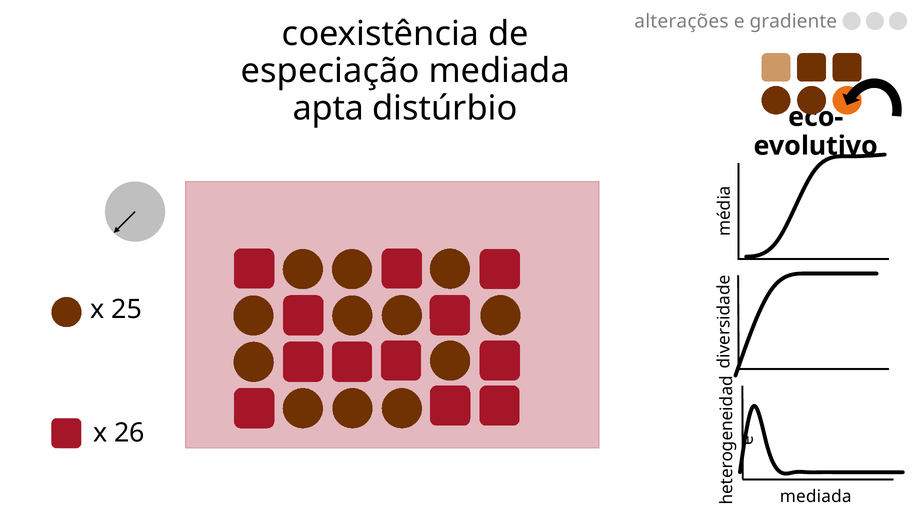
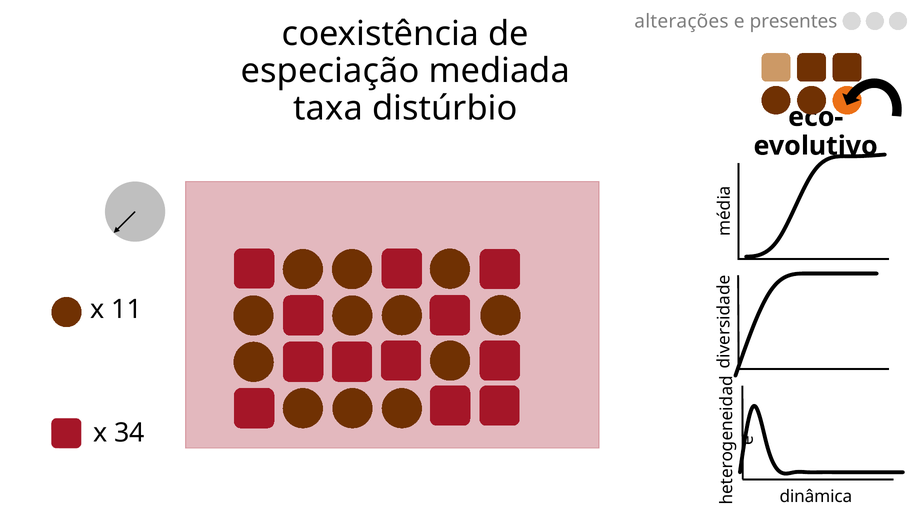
gradiente: gradiente -> presentes (793, 21)
apta: apta -> taxa (328, 108)
25: 25 -> 11 (127, 310)
26: 26 -> 34 (129, 433)
mediada: mediada -> dinâmica (816, 497)
